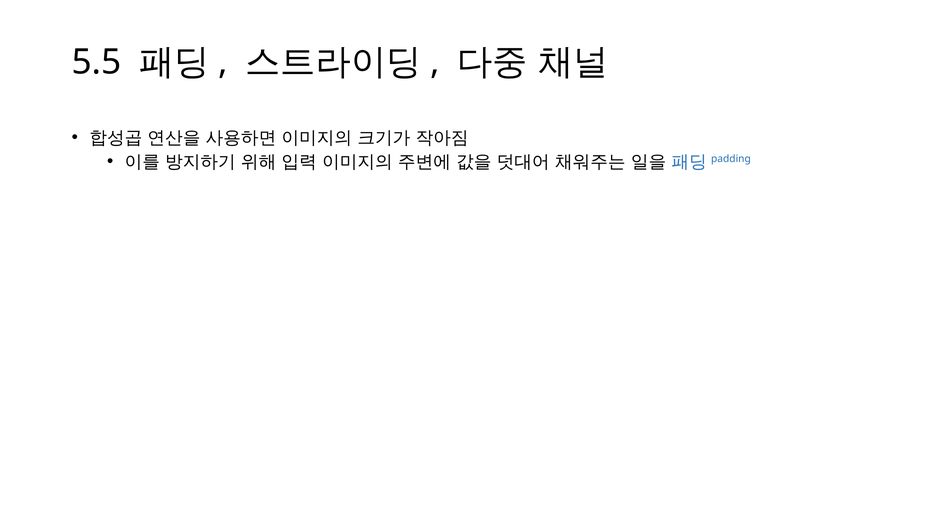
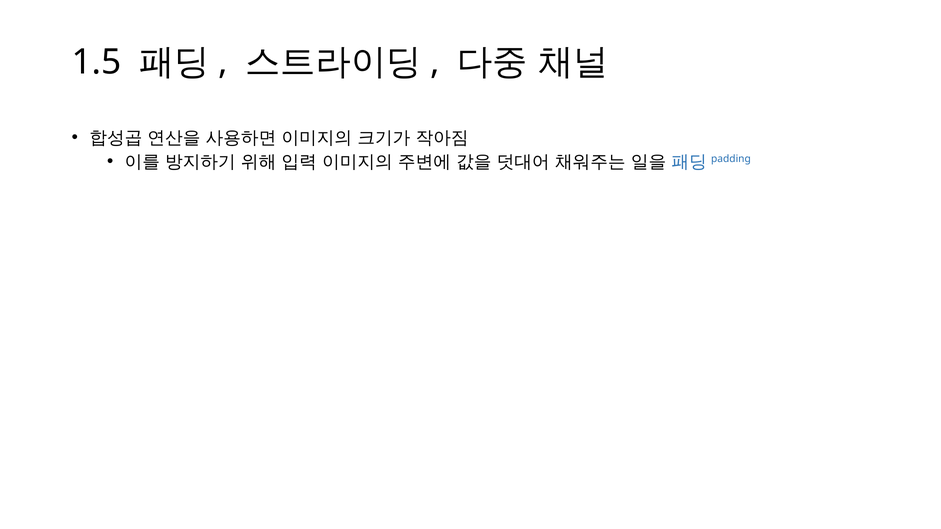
5.5: 5.5 -> 1.5 (97, 62)
